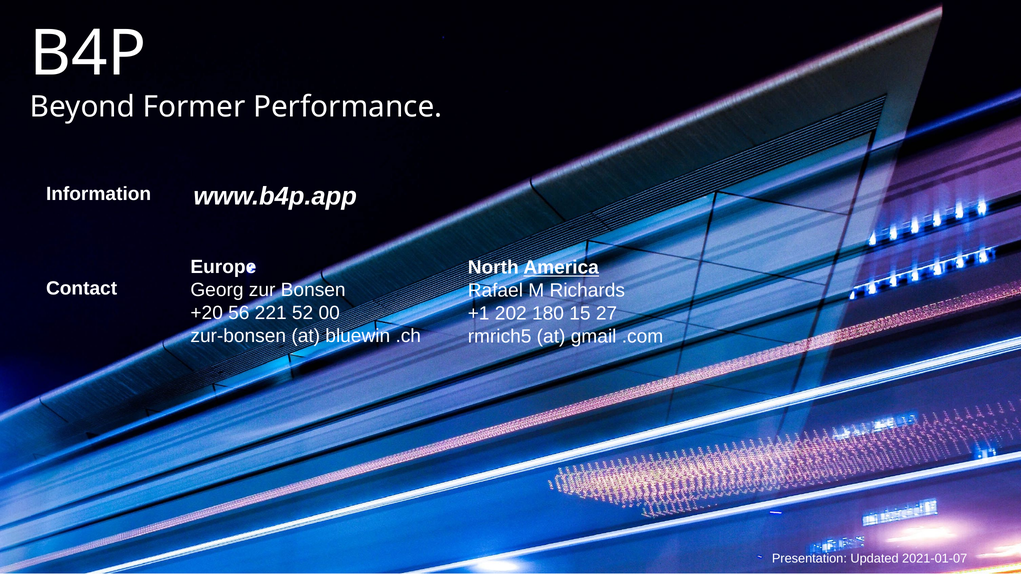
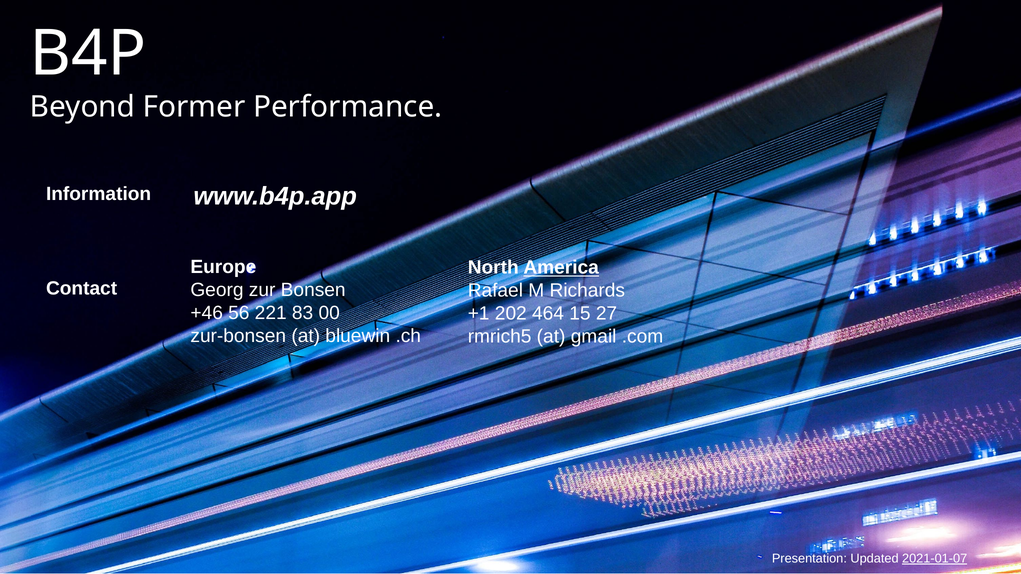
+20: +20 -> +46 (207, 313)
52: 52 -> 83 (303, 313)
180: 180 -> 464 (548, 314)
2021-01-07 underline: none -> present (935, 559)
